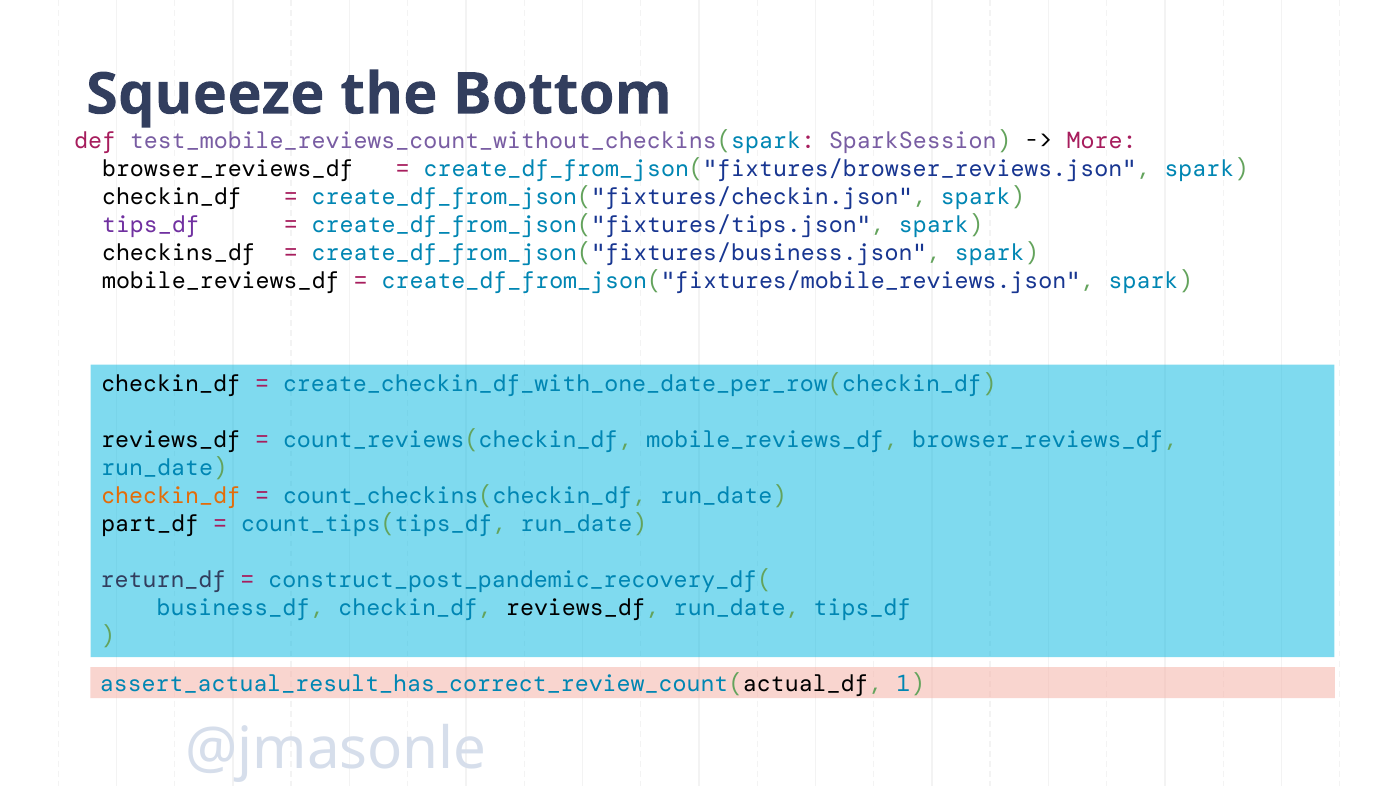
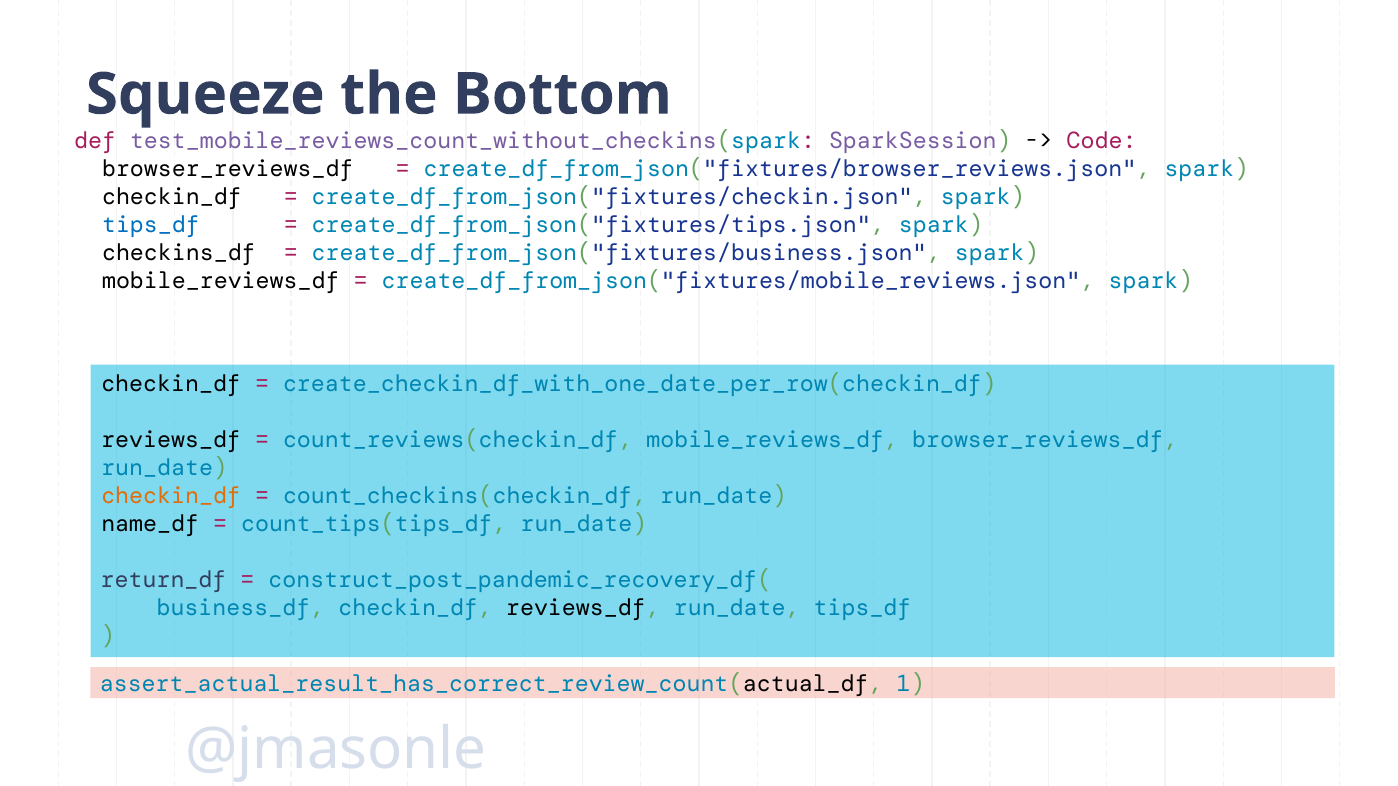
More: More -> Code (1102, 141)
tips_df colour: purple -> blue (151, 225)
part_df: part_df -> name_df (150, 524)
